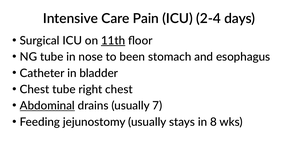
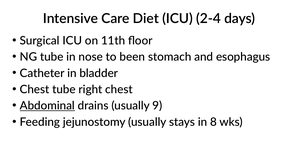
Pain: Pain -> Diet (146, 19)
11th underline: present -> none (113, 41)
7: 7 -> 9 (157, 106)
